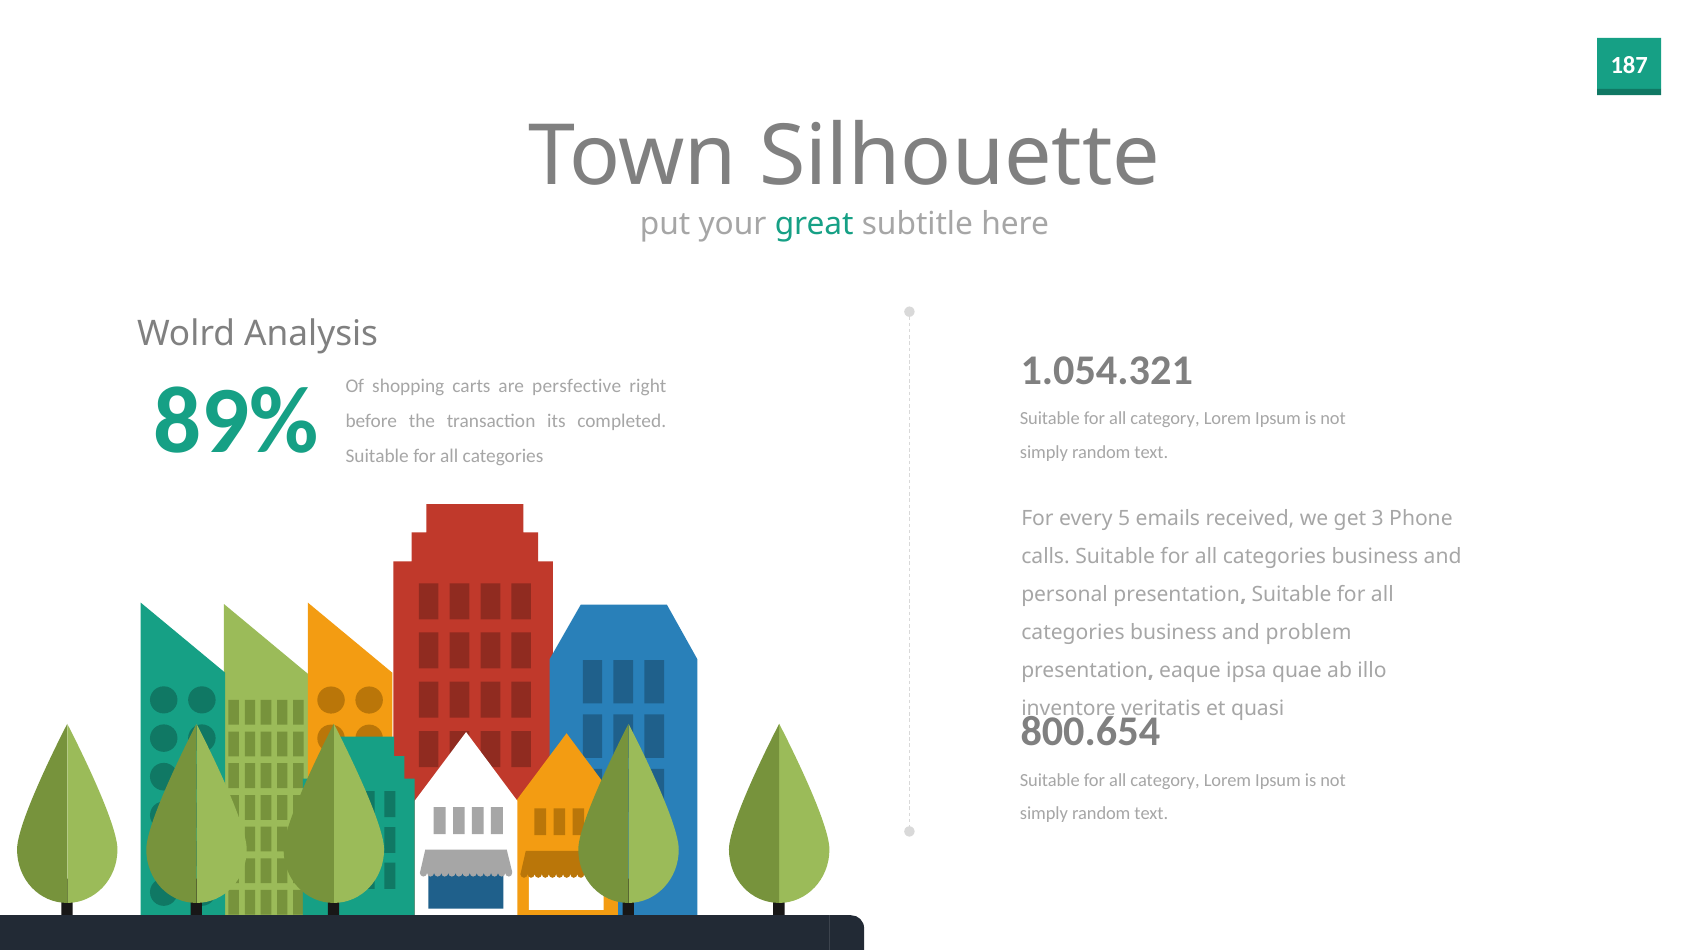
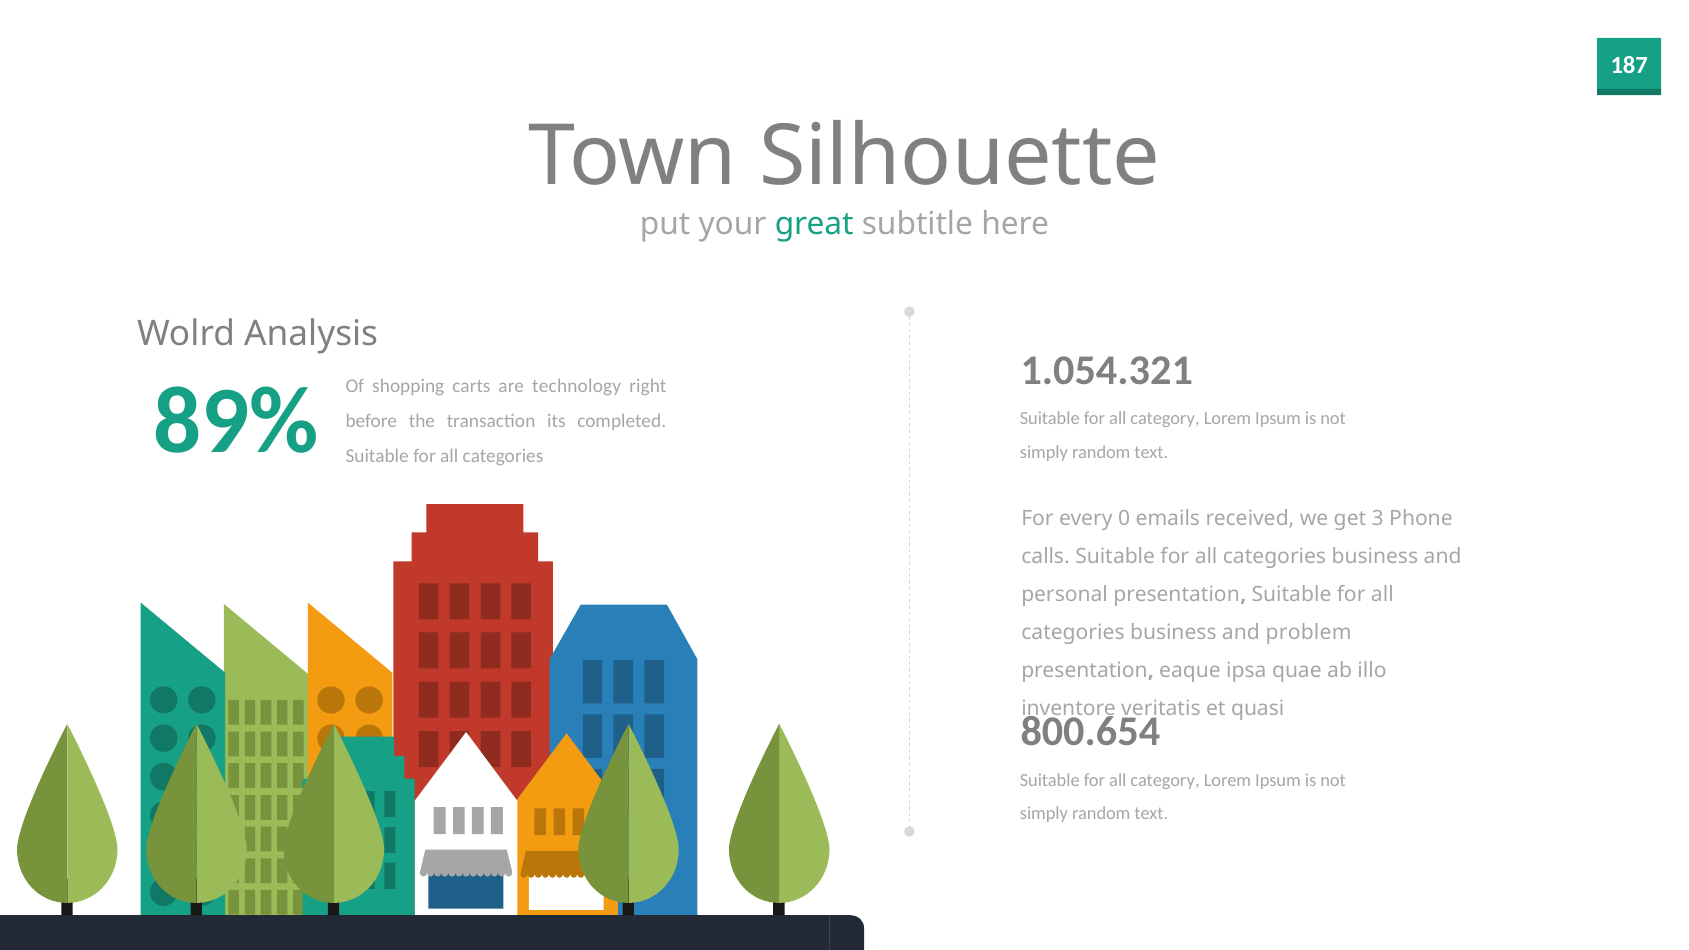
persfective: persfective -> technology (577, 387)
5: 5 -> 0 (1124, 518)
